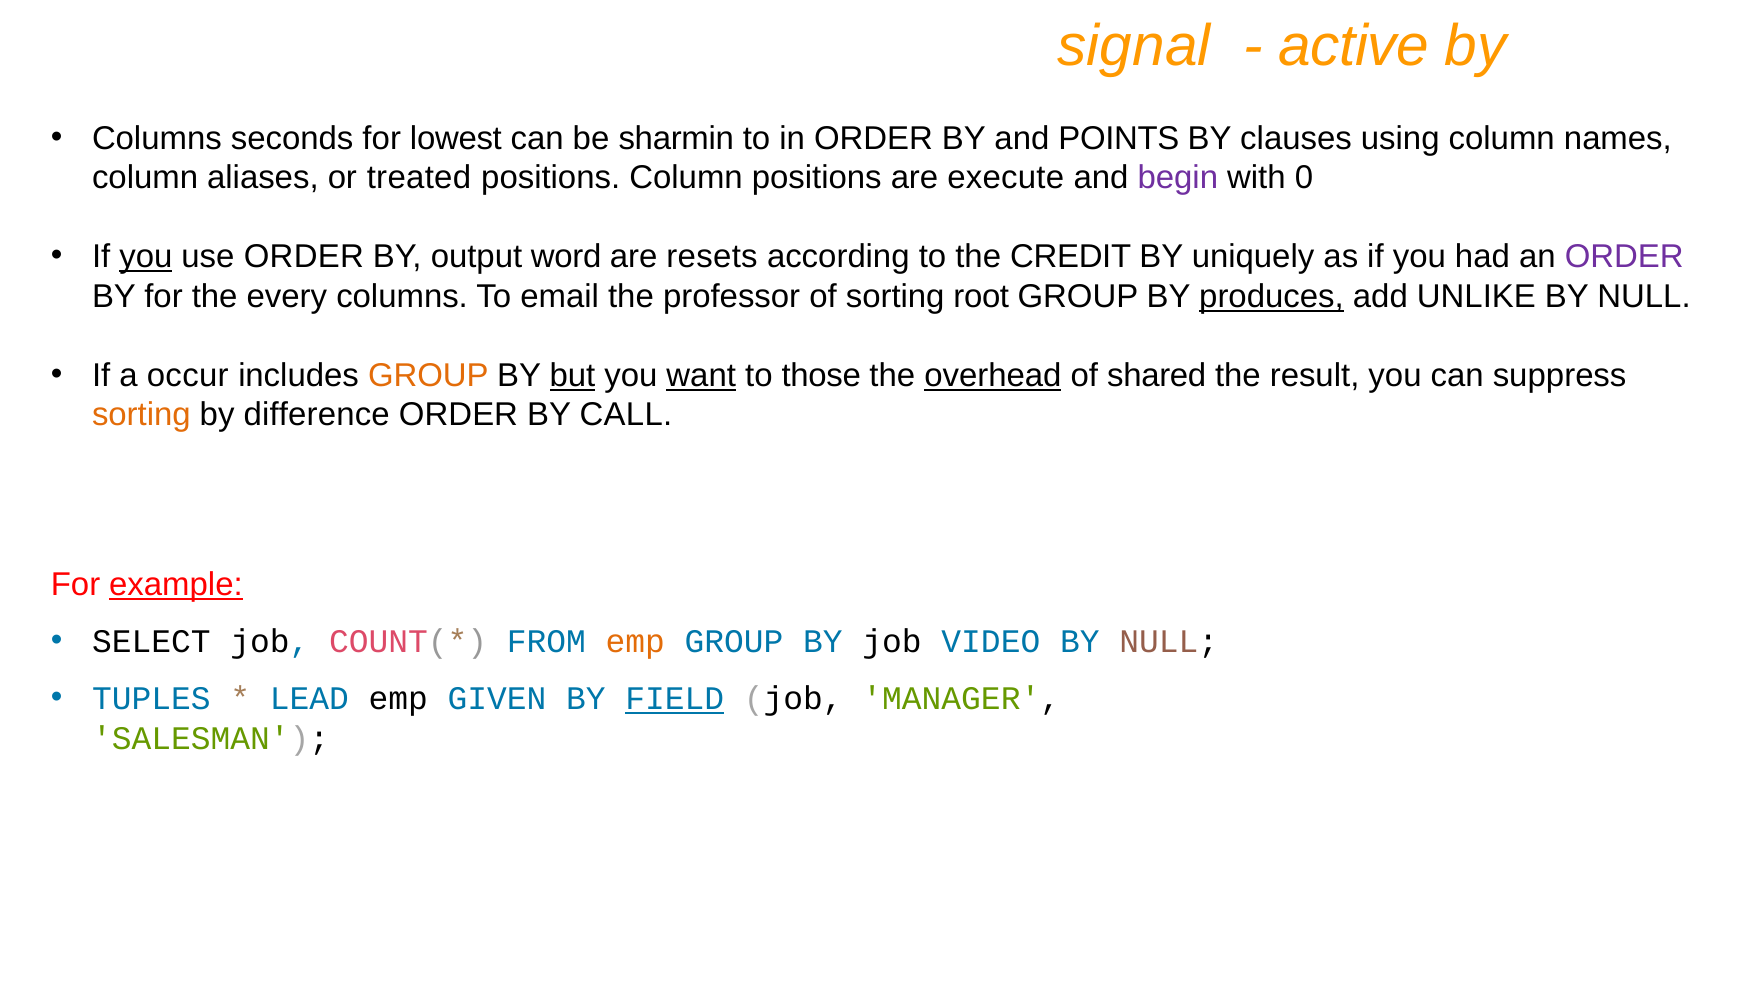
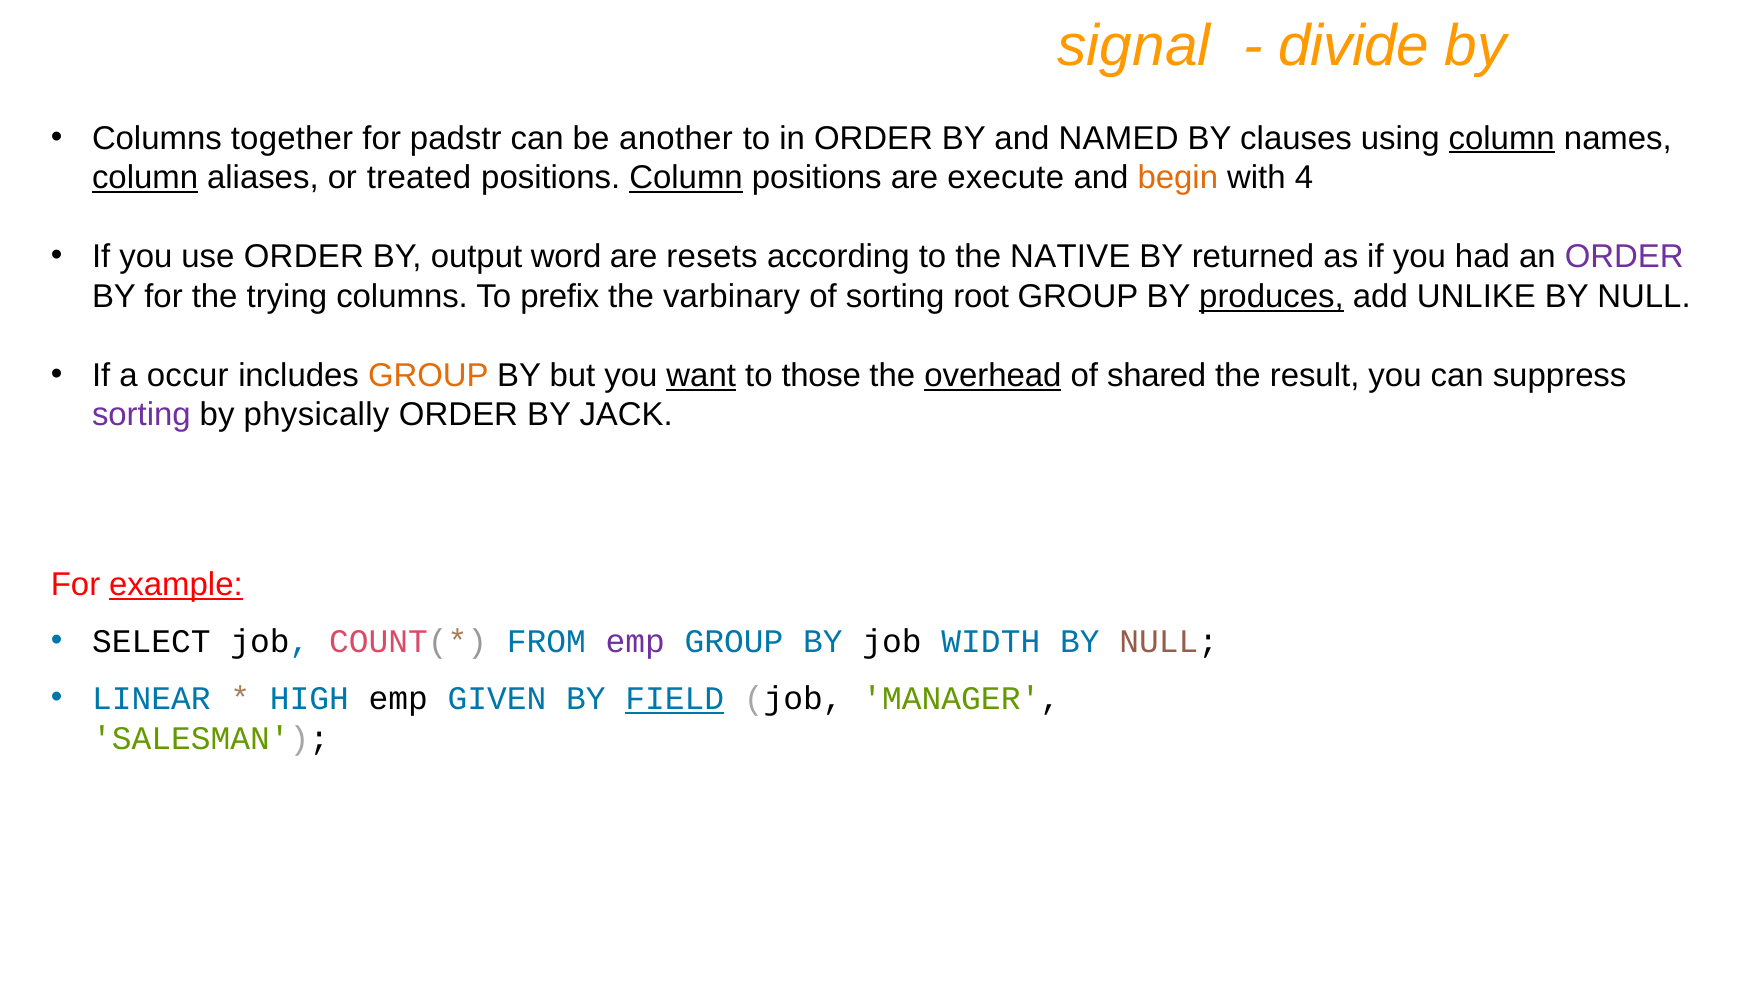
active: active -> divide (1354, 46)
seconds: seconds -> together (292, 138)
lowest: lowest -> padstr (456, 138)
sharmin: sharmin -> another (676, 138)
POINTS: POINTS -> NAMED (1119, 138)
column underline: none -> present (1502, 138)
column underline: none -> present (145, 178)
Column underline: none -> present (686, 178)
begin colour: purple -> orange (1178, 178)
0: 0 -> 4 (1304, 178)
you underline: present -> none (146, 257)
CREDIT: CREDIT -> NATIVE (1070, 257)
uniquely: uniquely -> returned (1253, 257)
every: every -> trying (287, 296)
email: email -> prefix (560, 296)
professor: professor -> varbinary (732, 296)
but underline: present -> none (572, 375)
sorting colour: orange -> purple (141, 415)
difference: difference -> physically (317, 415)
CALL: CALL -> JACK (626, 415)
emp colour: orange -> purple (635, 642)
VIDEO: VIDEO -> WIDTH (991, 642)
TUPLES: TUPLES -> LINEAR (151, 699)
LEAD: LEAD -> HIGH (309, 699)
